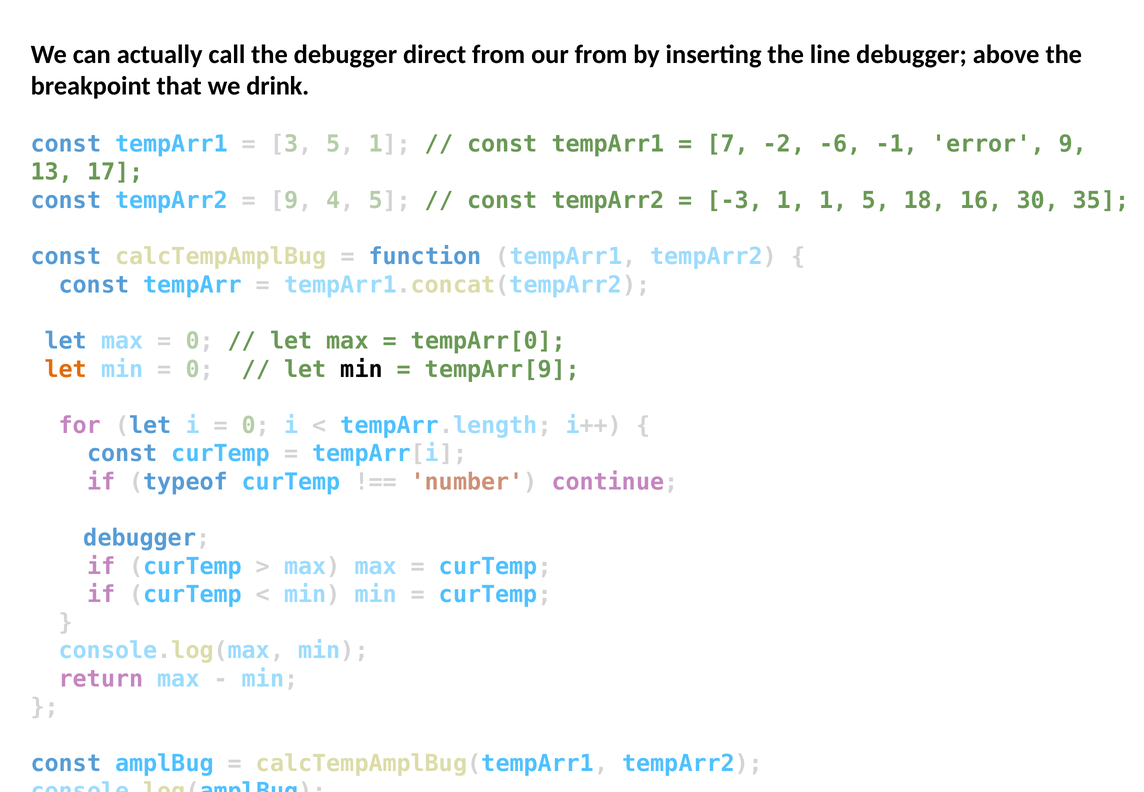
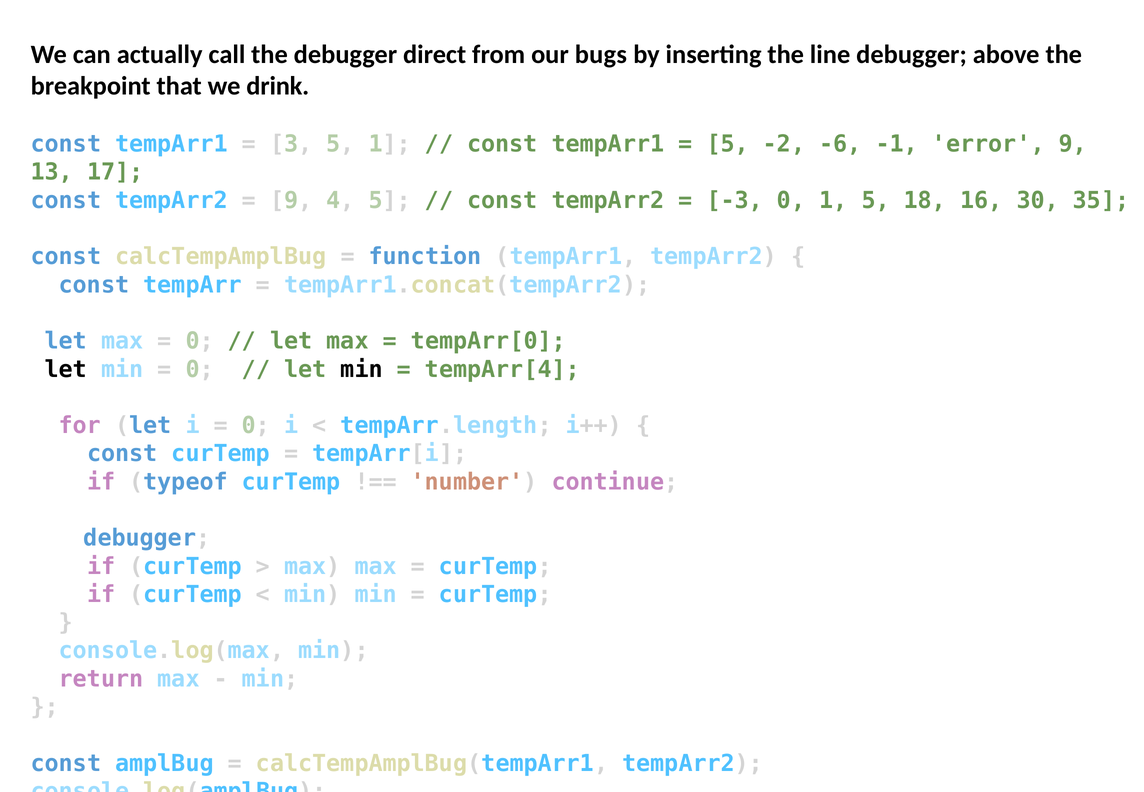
our from: from -> bugs (601, 55)
7: 7 -> 5 (728, 144)
-3 1: 1 -> 0 (791, 200)
let colour: orange -> black (66, 369)
tempArr[9: tempArr[9 -> tempArr[4 (502, 369)
